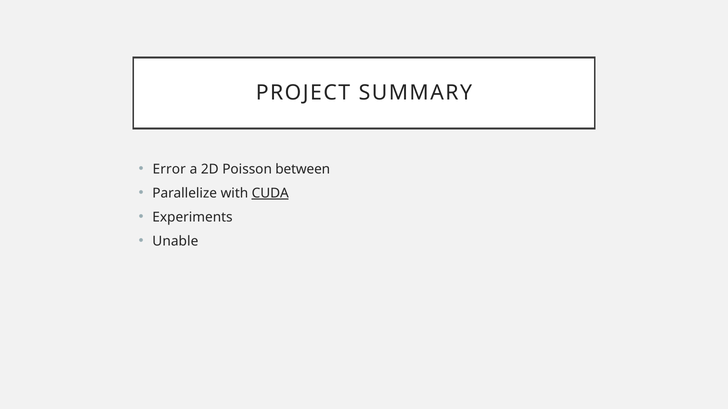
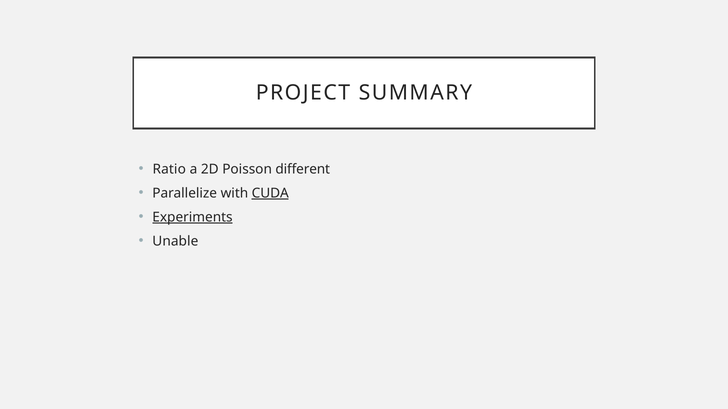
Error: Error -> Ratio (169, 169)
between: between -> different (303, 169)
Experiments underline: none -> present (192, 217)
